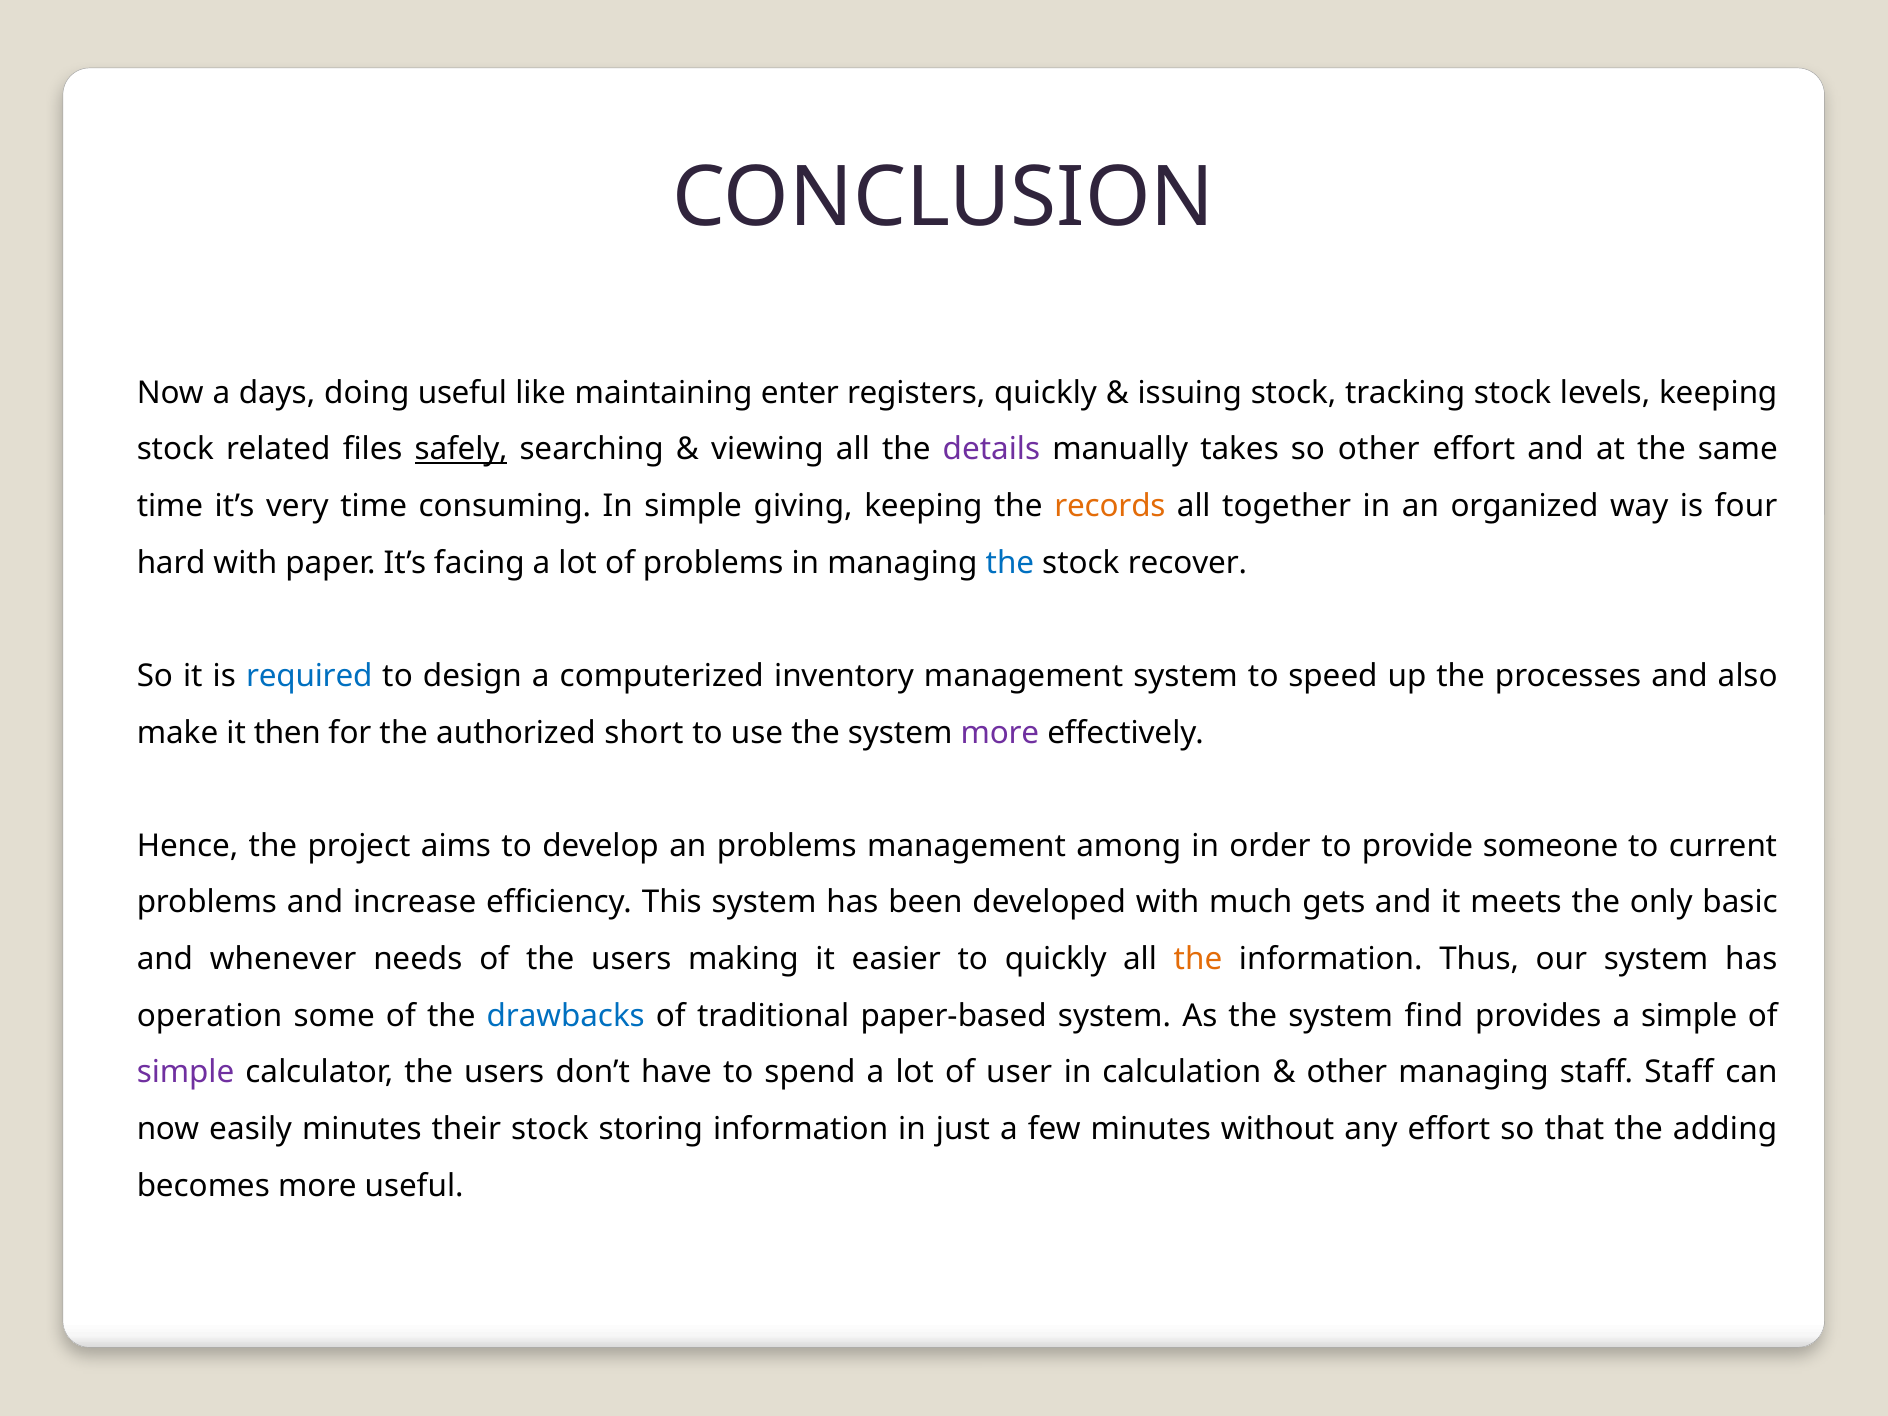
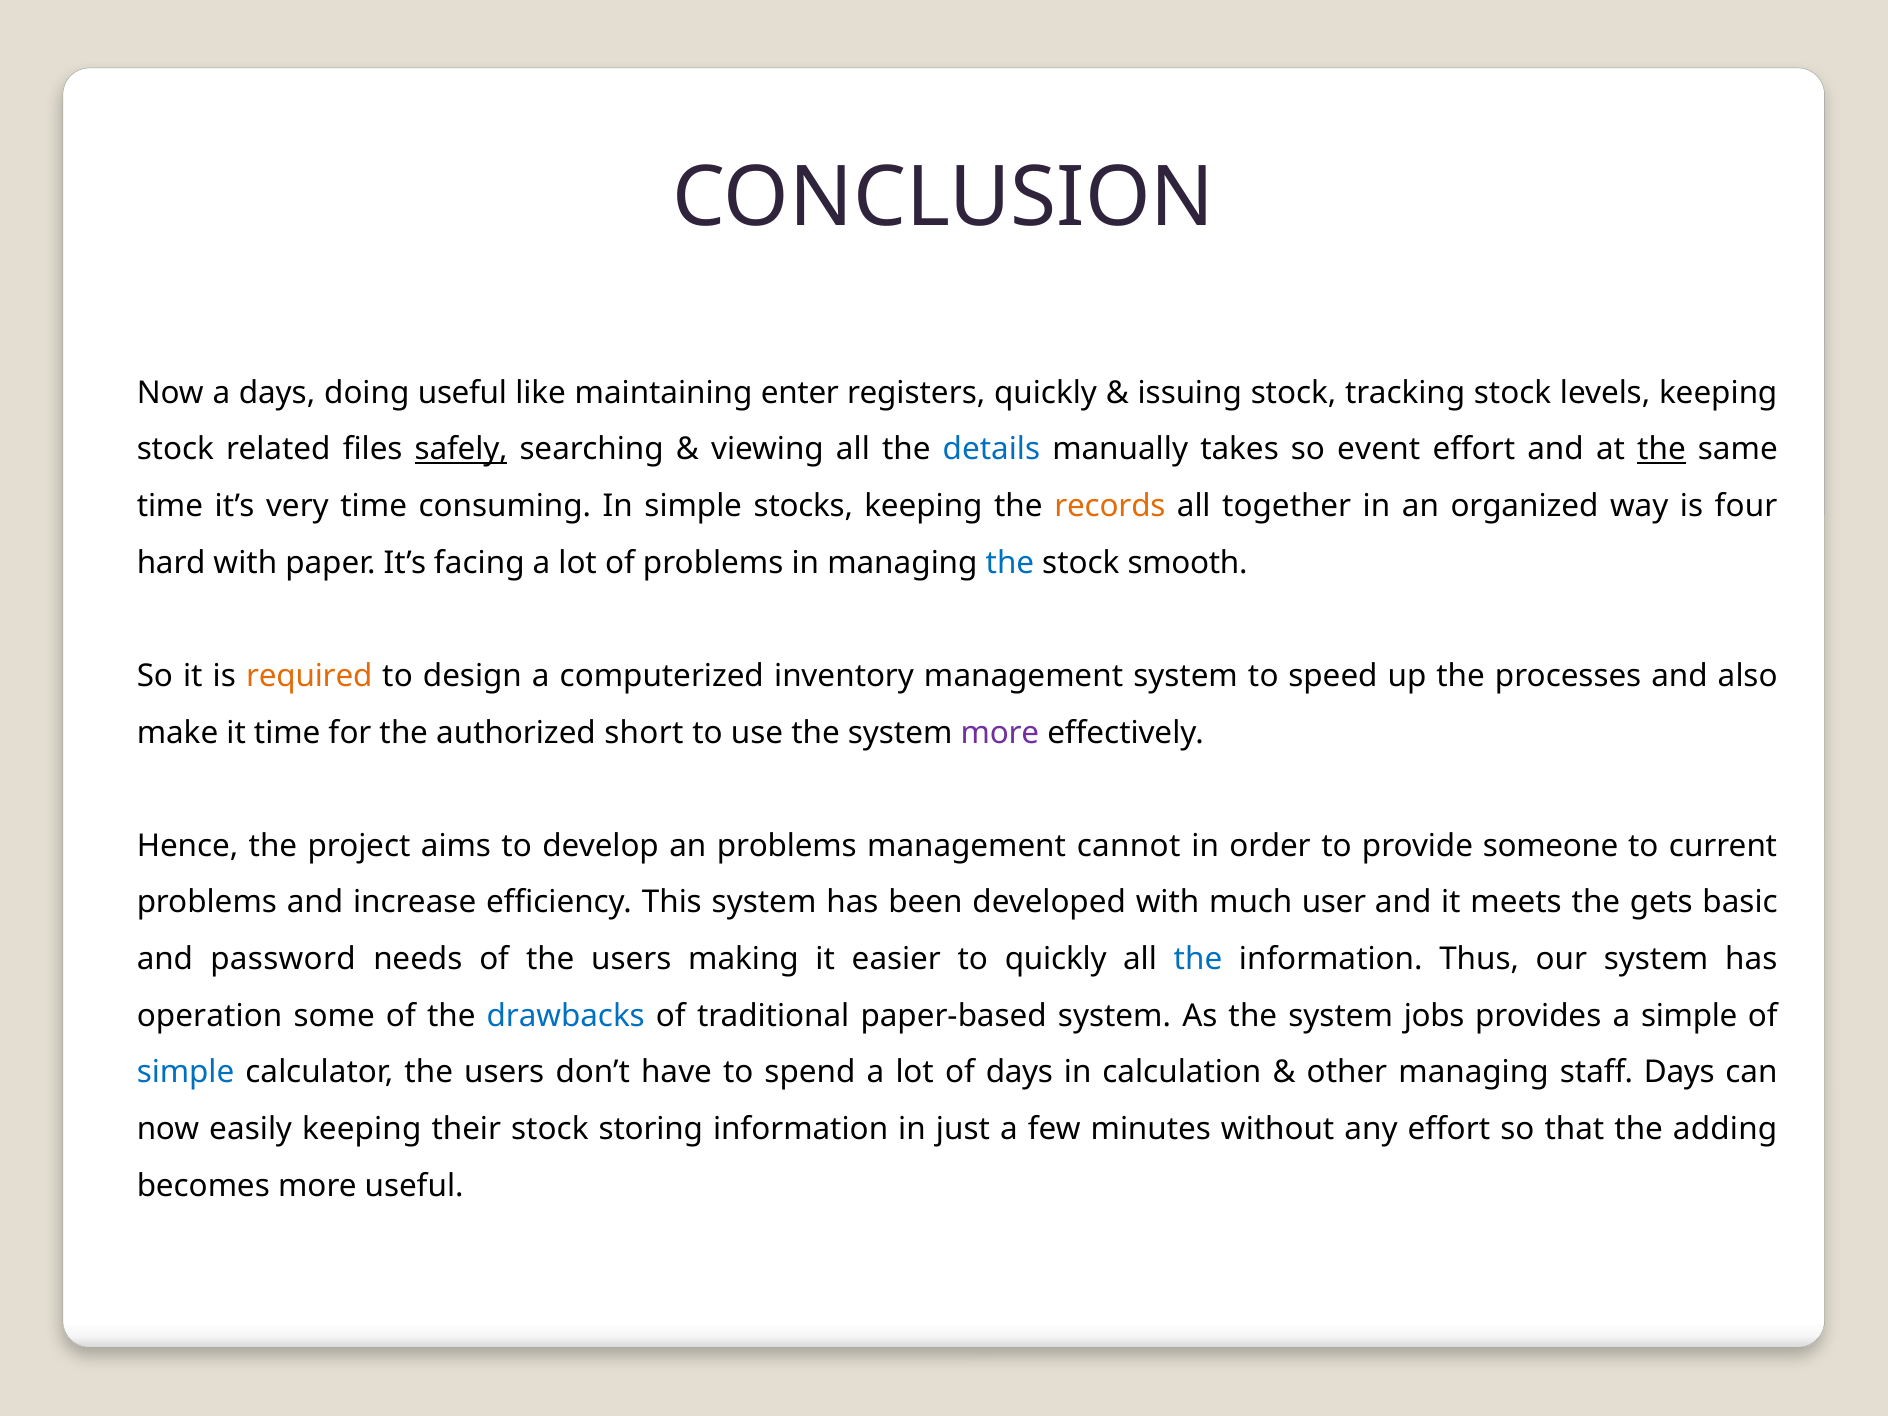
details colour: purple -> blue (991, 449)
so other: other -> event (1379, 449)
the underline: none -> present (1661, 449)
giving: giving -> stocks (803, 506)
recover: recover -> smooth (1188, 563)
required colour: blue -> orange (309, 676)
it then: then -> time (287, 733)
among: among -> cannot (1129, 846)
gets: gets -> user (1334, 903)
only: only -> gets (1661, 903)
whenever: whenever -> password (283, 959)
the colour: orange -> blue (1198, 959)
find: find -> jobs (1434, 1016)
simple colour: purple -> blue (186, 1072)
of user: user -> days (1019, 1072)
staff Staff: Staff -> Days (1679, 1072)
easily minutes: minutes -> keeping (362, 1129)
